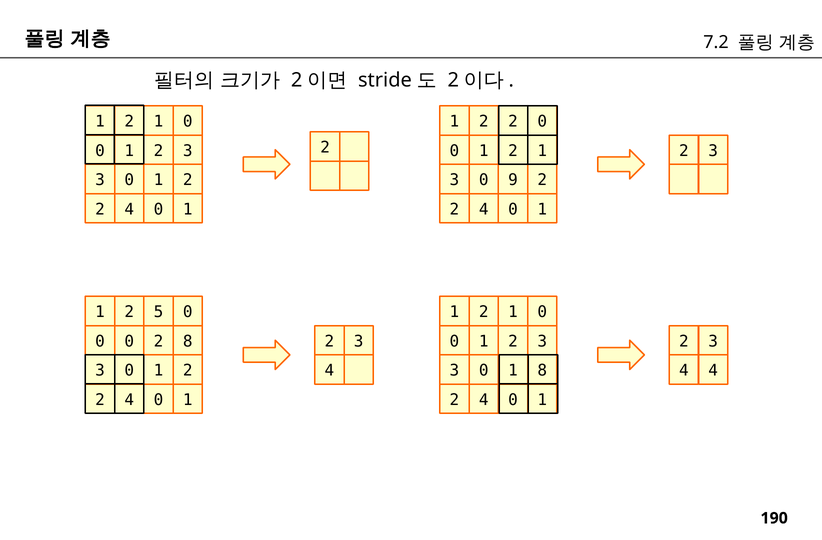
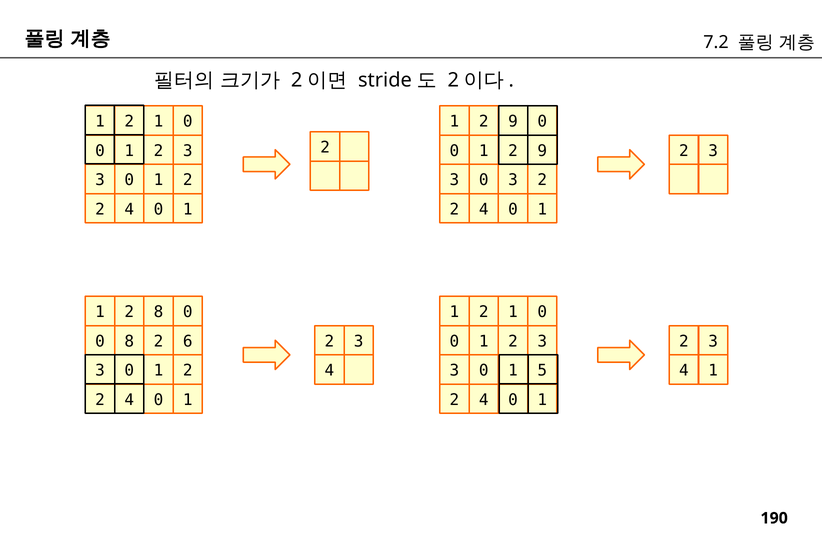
2: 2 -> 9 (513, 121)
1: 1 -> 9 (542, 151)
0 9: 9 -> 3 (513, 180)
2 5: 5 -> 8 (158, 312)
0: 0 -> 8 (129, 341)
2 8: 8 -> 6 (188, 341)
1 8: 8 -> 5 (542, 371)
4: 4 -> 1 (713, 371)
